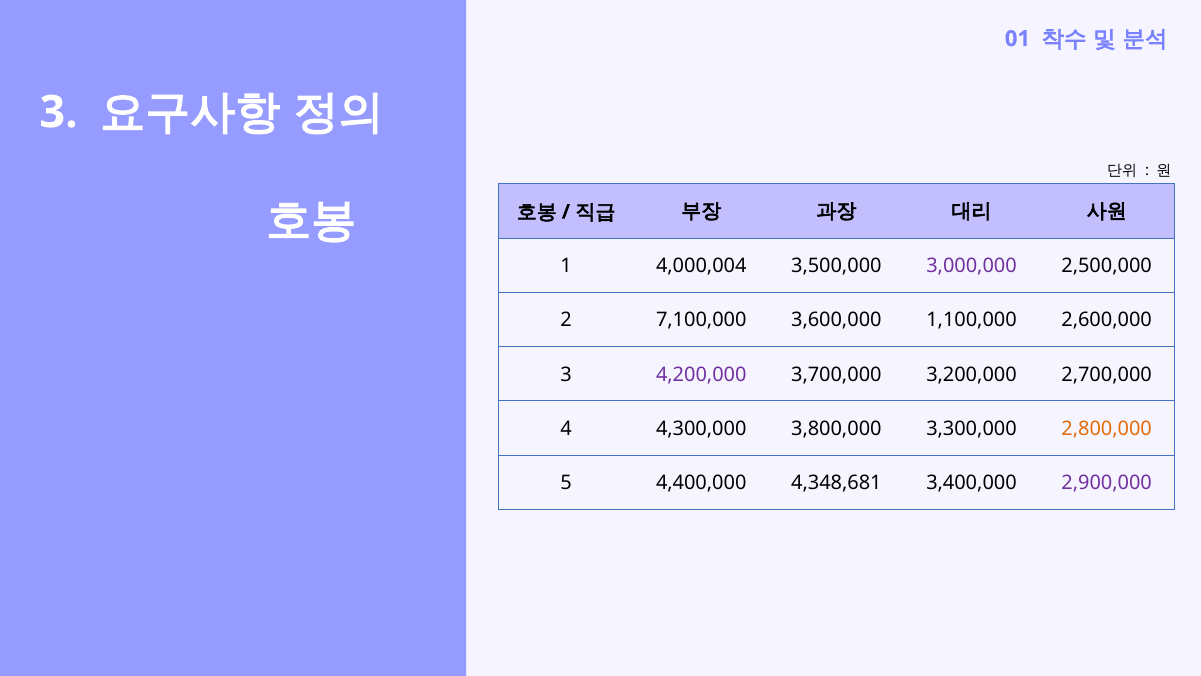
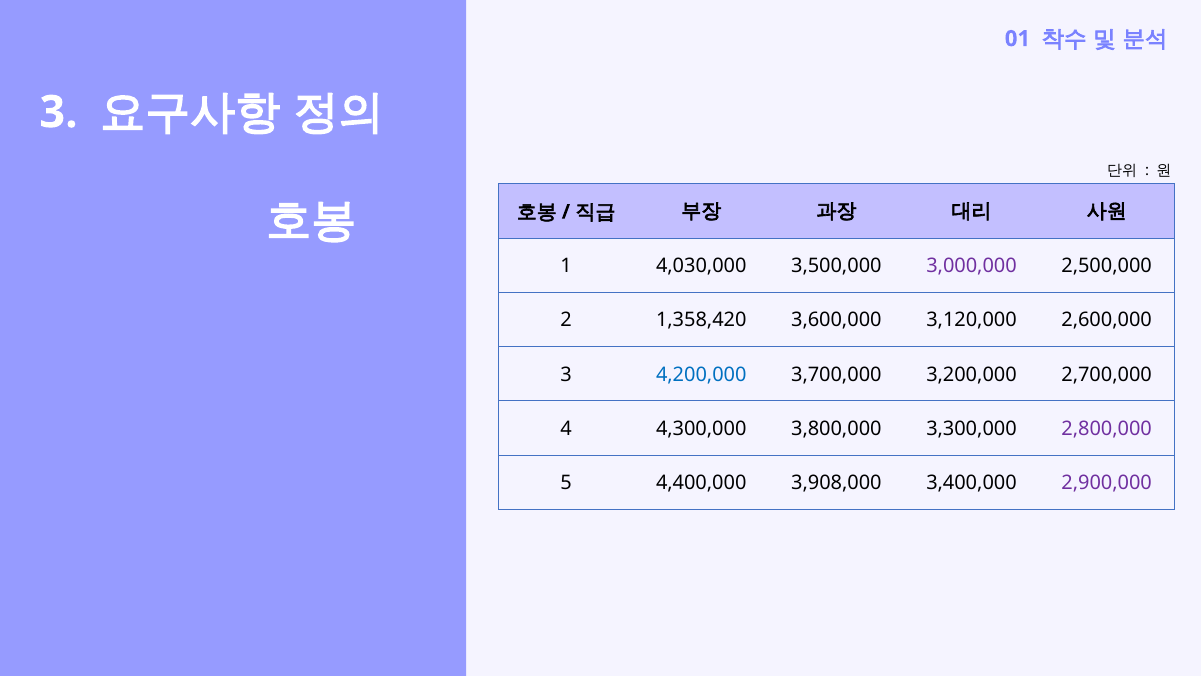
4,000,004: 4,000,004 -> 4,030,000 (701, 266)
7,100,000: 7,100,000 -> 1,358,420 (701, 320)
1,100,000: 1,100,000 -> 3,120,000 (972, 320)
4,200,000 colour: purple -> blue (701, 374)
2,800,000 colour: orange -> purple (1107, 429)
4,348,681: 4,348,681 -> 3,908,000 (836, 483)
